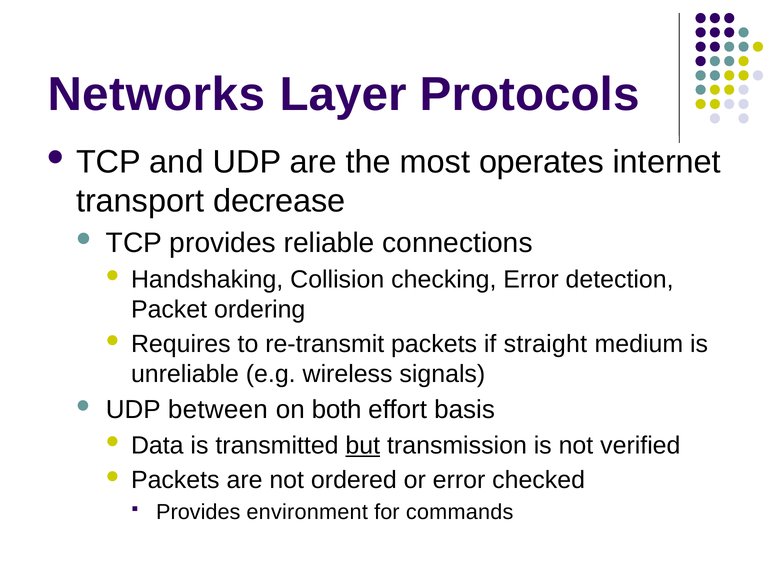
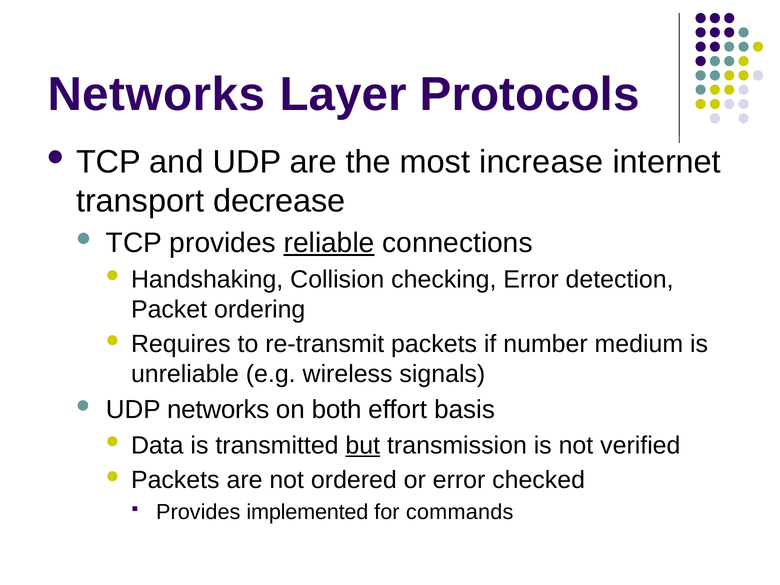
operates: operates -> increase (541, 162)
reliable underline: none -> present (329, 243)
straight: straight -> number (546, 344)
UDP between: between -> networks (218, 410)
environment: environment -> implemented (307, 512)
